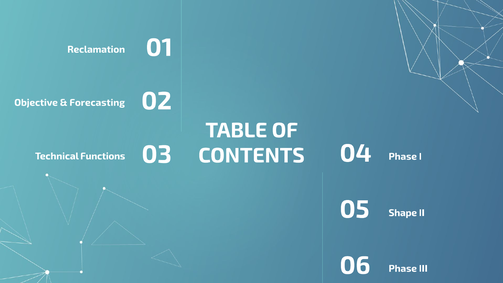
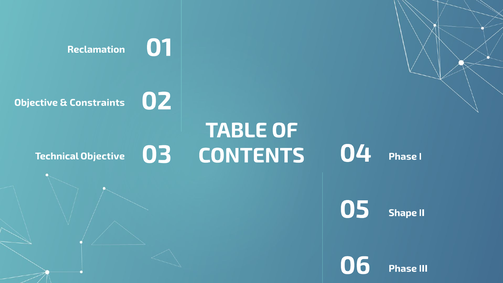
Forecasting: Forecasting -> Constraints (97, 103)
Technical Functions: Functions -> Objective (103, 156)
